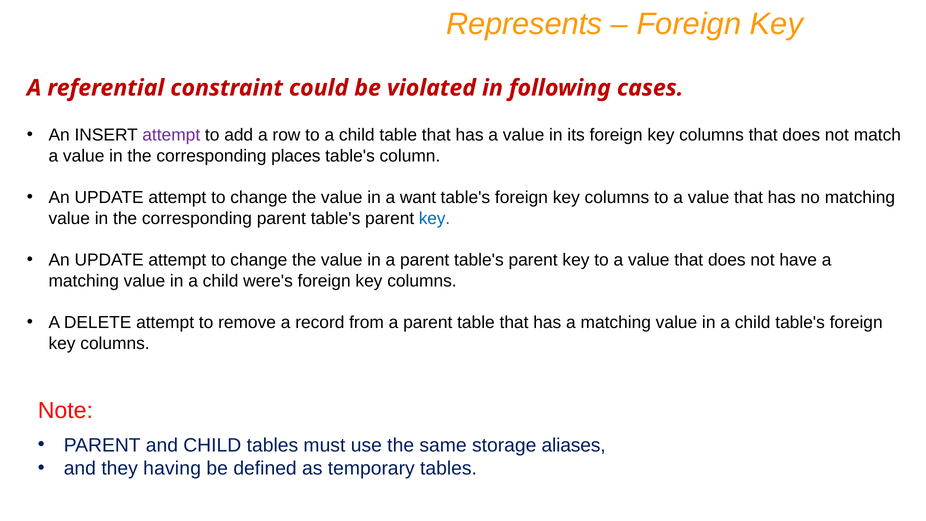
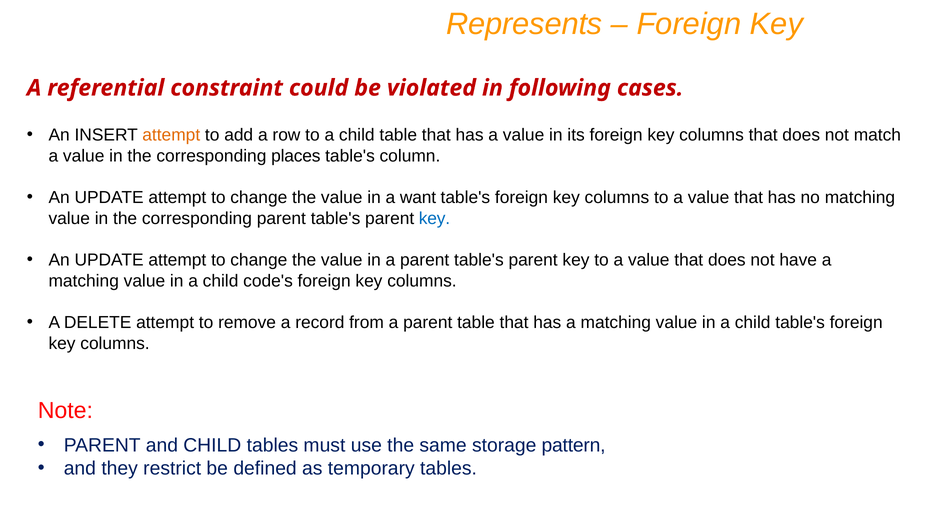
attempt colour: purple -> orange (171, 135)
were's: were's -> code's (268, 281)
aliases: aliases -> pattern (574, 445)
having: having -> restrict (172, 468)
